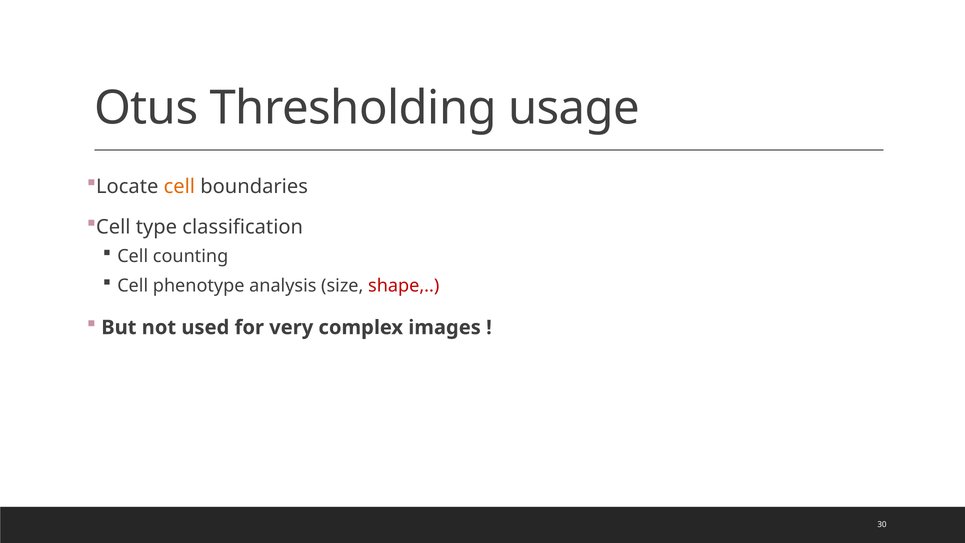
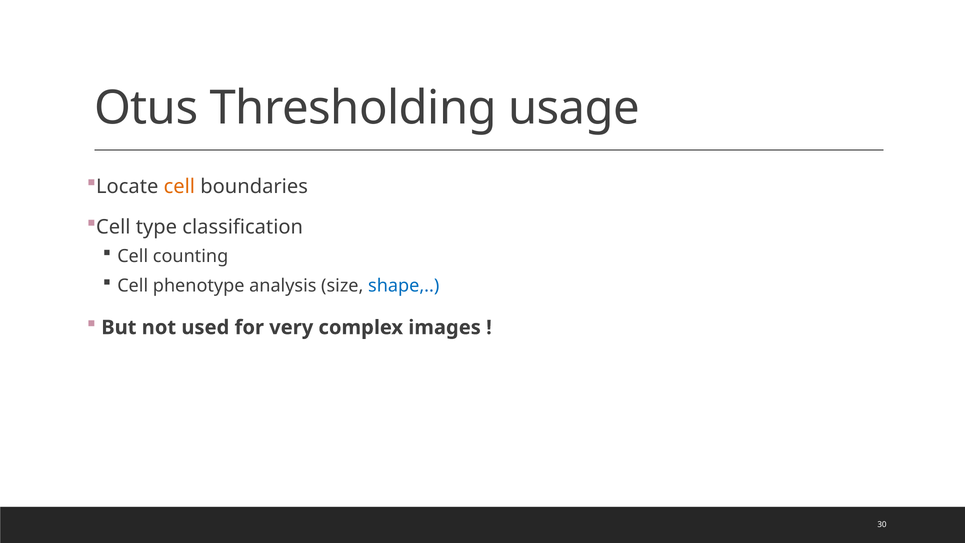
shape colour: red -> blue (404, 286)
